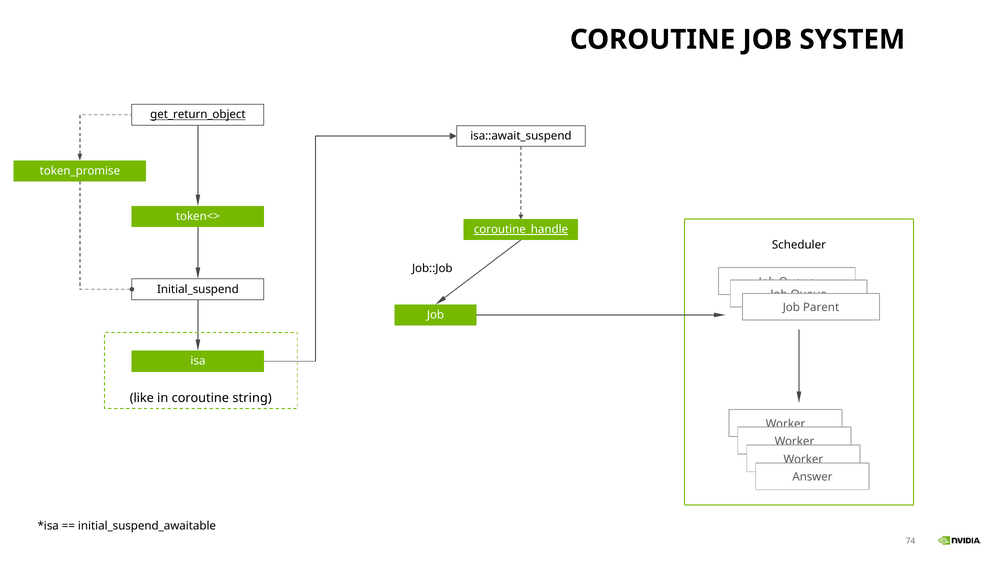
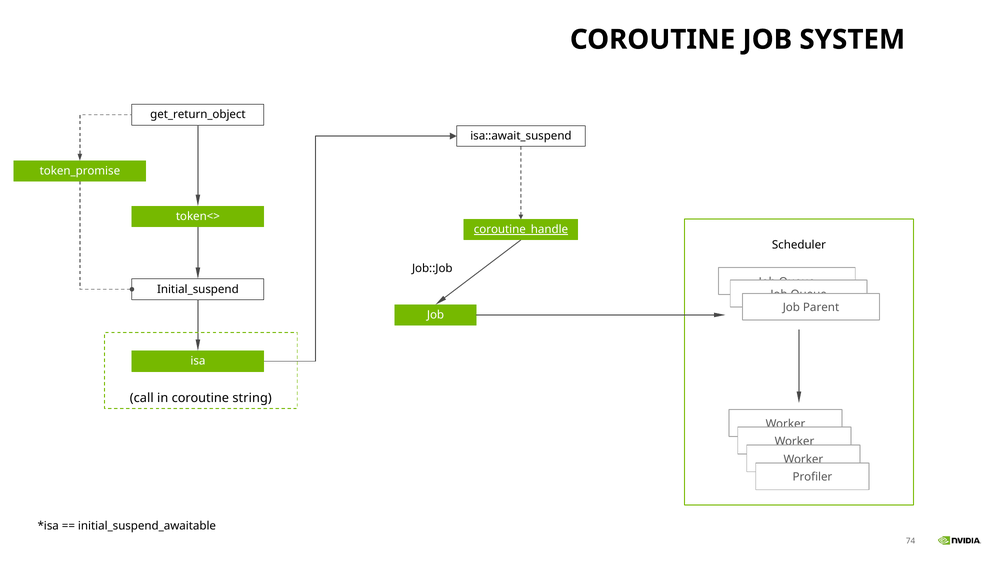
get_return_object underline: present -> none (198, 115)
like: like -> call (142, 398)
Answer: Answer -> Profiler (812, 478)
